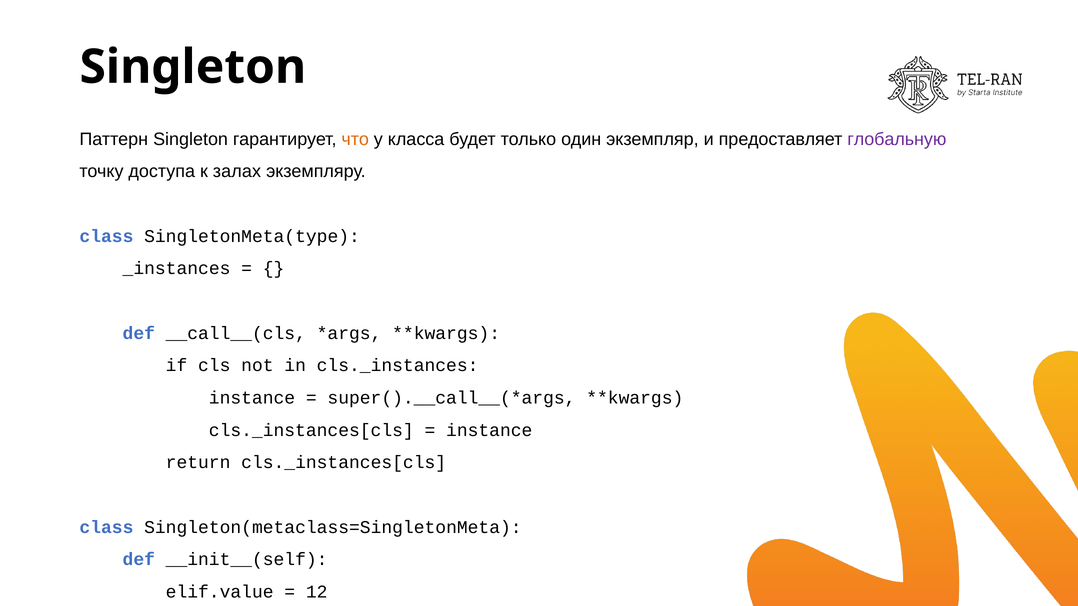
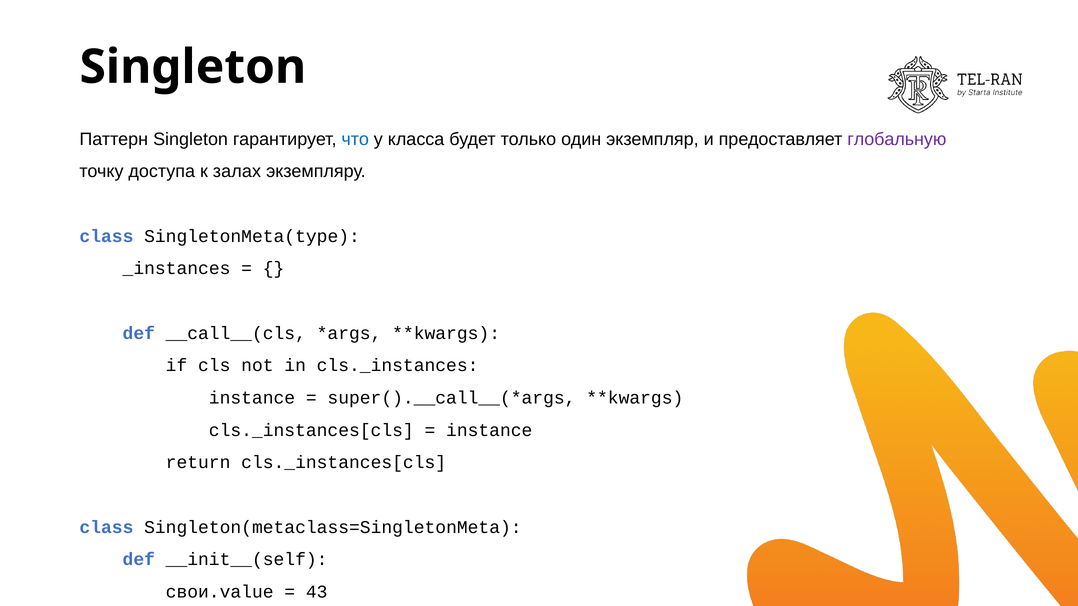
что colour: orange -> blue (355, 139)
elif.value: elif.value -> свои.value (220, 592)
12: 12 -> 43 (317, 592)
